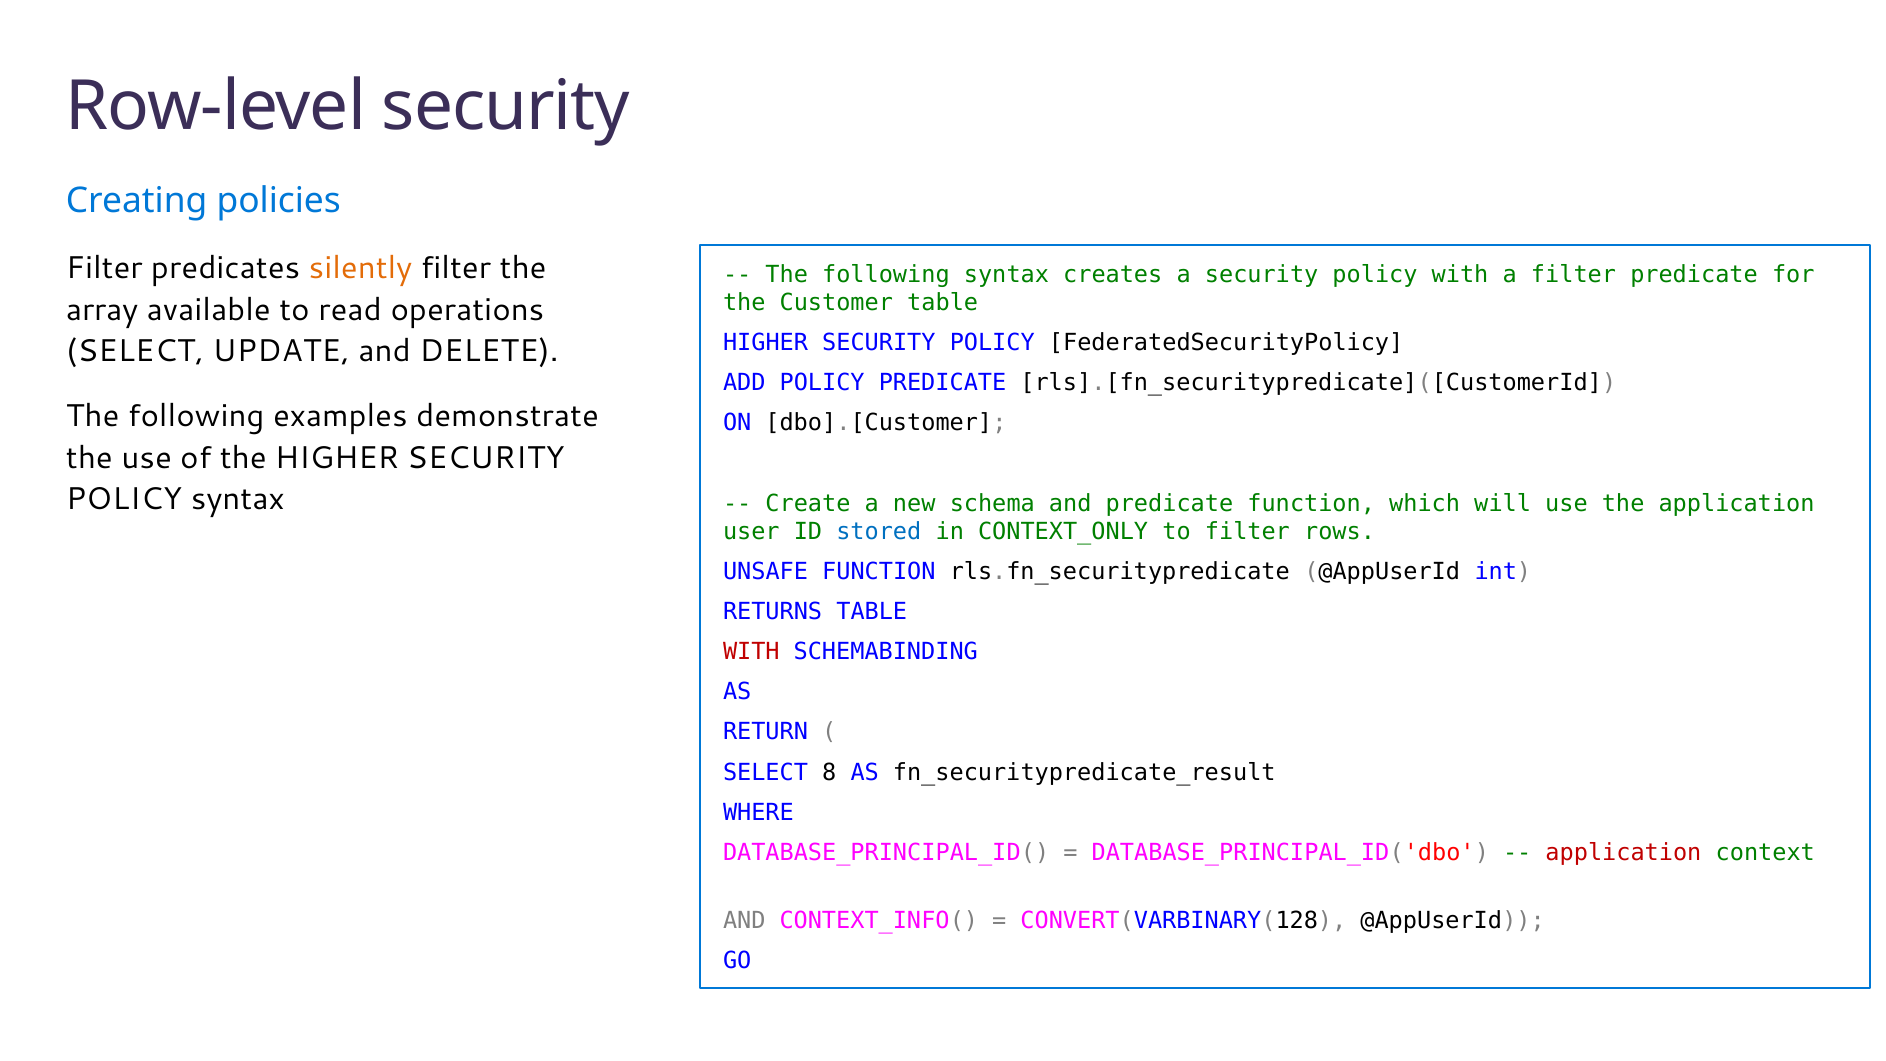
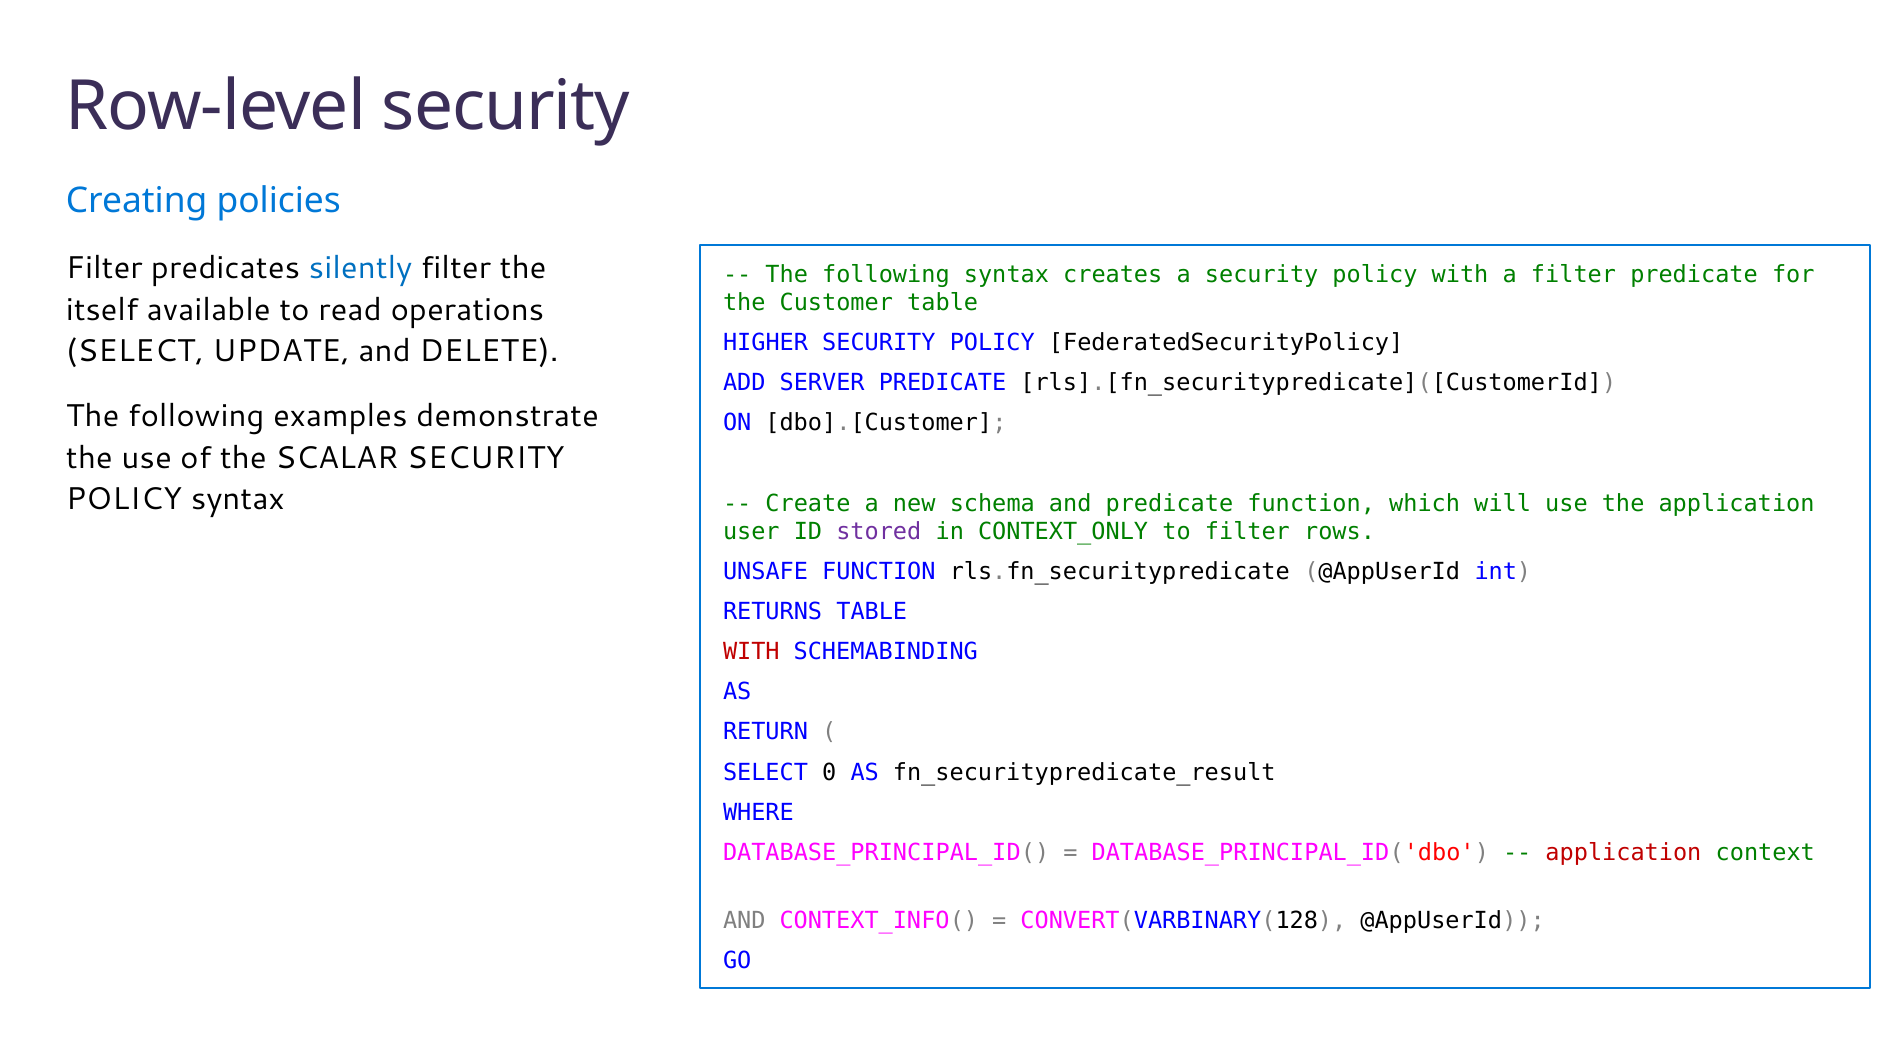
silently colour: orange -> blue (361, 268)
array: array -> itself (102, 310)
ADD POLICY: POLICY -> SERVER (822, 383)
the HIGHER: HIGHER -> SCALAR (337, 458)
stored colour: blue -> purple (879, 532)
8: 8 -> 0 (829, 772)
